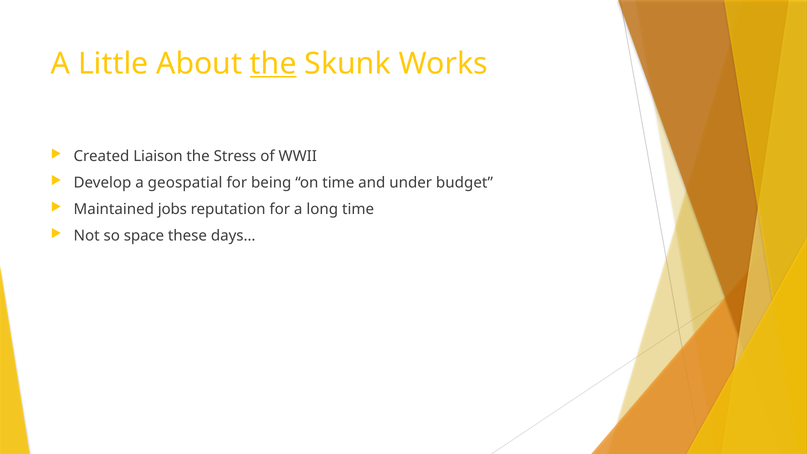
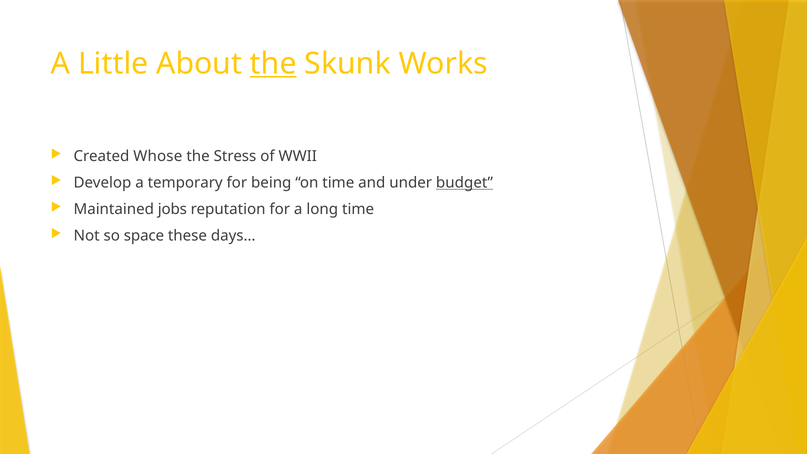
Liaison: Liaison -> Whose (158, 156)
geospatial: geospatial -> temporary (185, 183)
budget underline: none -> present (464, 183)
